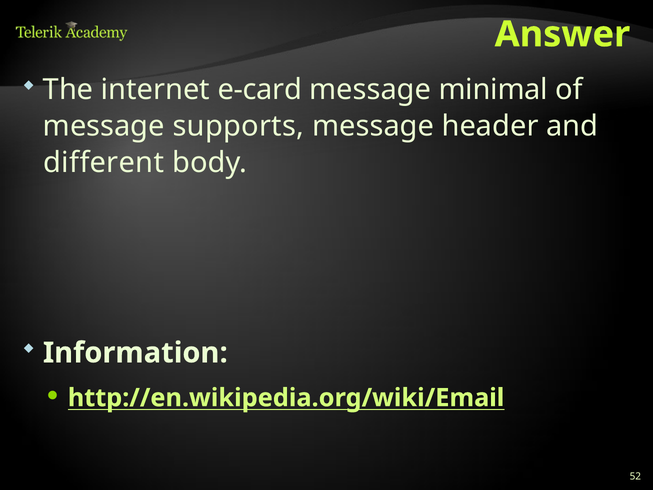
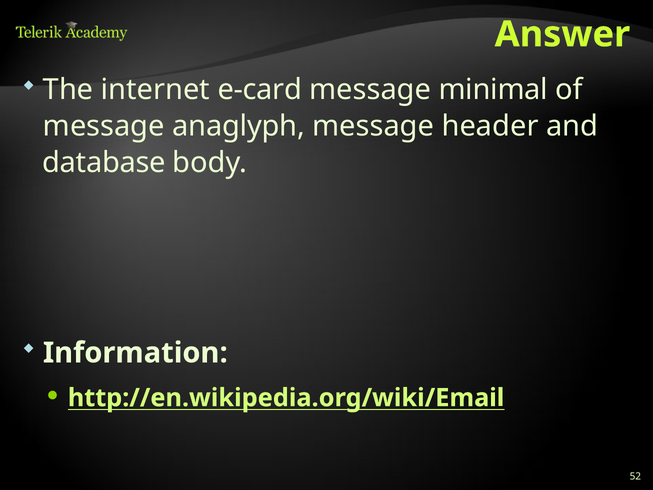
supports: supports -> anaglyph (239, 126)
different: different -> database (104, 163)
